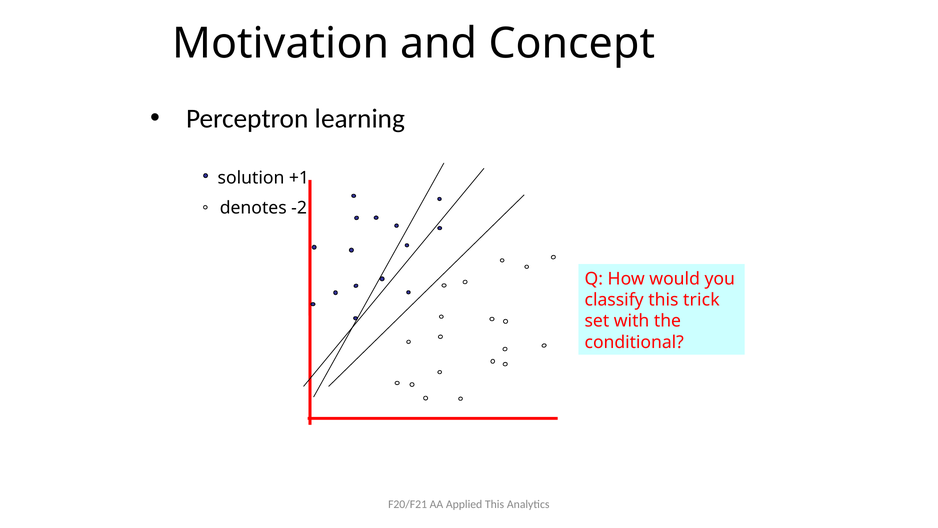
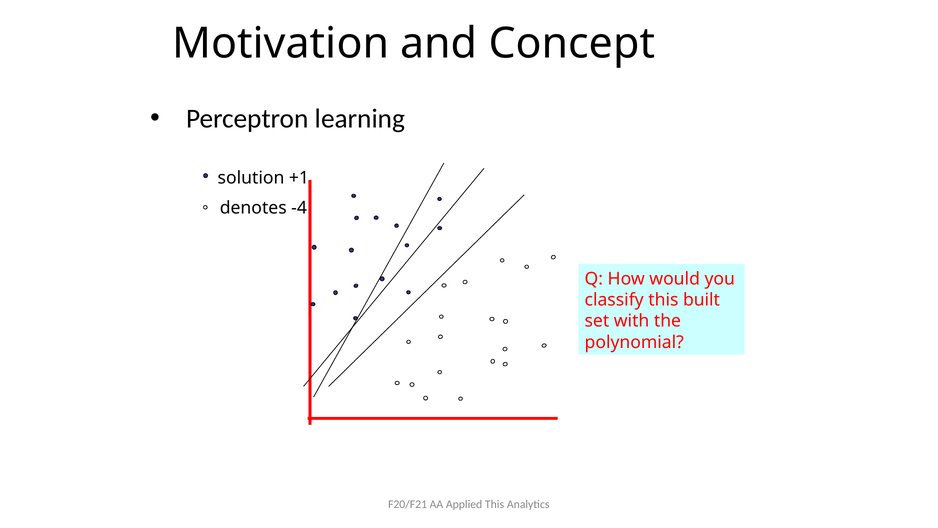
-2: -2 -> -4 (299, 208)
trick: trick -> built (701, 300)
conditional: conditional -> polynomial (634, 342)
